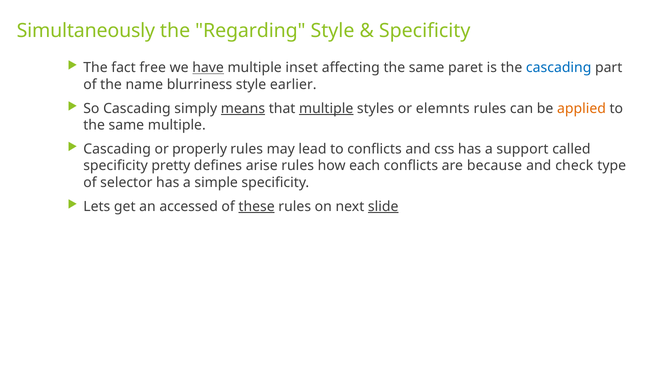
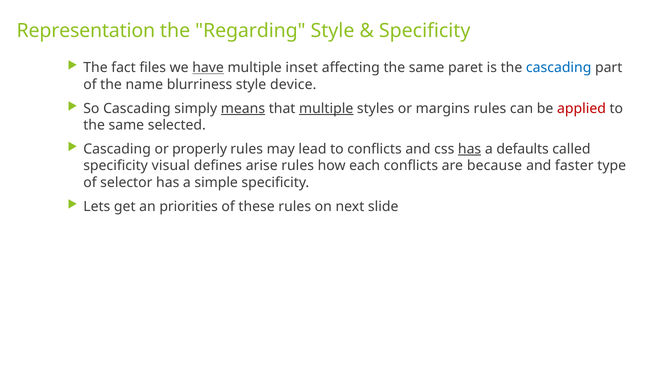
Simultaneously: Simultaneously -> Representation (86, 31)
free: free -> files (153, 68)
earlier: earlier -> device (293, 85)
elemnts: elemnts -> margins (443, 108)
applied colour: orange -> red (581, 108)
same multiple: multiple -> selected (177, 125)
has underline: none -> present (470, 149)
support: support -> defaults (523, 149)
pretty: pretty -> visual (171, 166)
check: check -> faster (574, 166)
accessed: accessed -> priorities (189, 206)
these underline: present -> none (257, 206)
slide underline: present -> none (383, 206)
